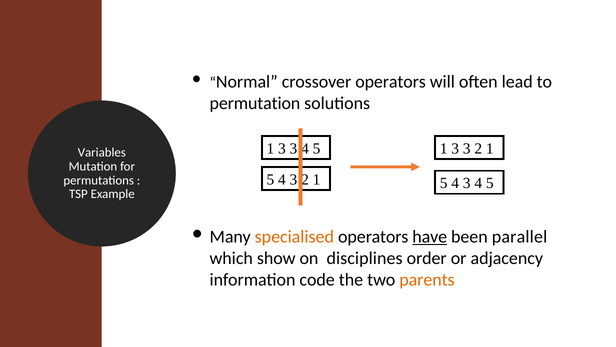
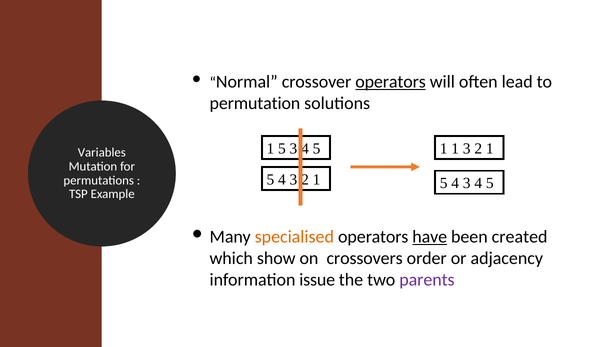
operators underline: none -> present (391, 82)
3: 3 -> 5 (282, 148)
3: 3 -> 1 (455, 148)
parallel: parallel -> created (520, 236)
disciplines: disciplines -> crossovers (365, 258)
code: code -> issue (317, 279)
parents colour: orange -> purple (427, 279)
